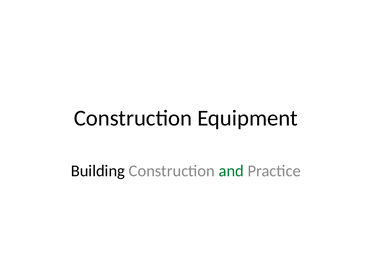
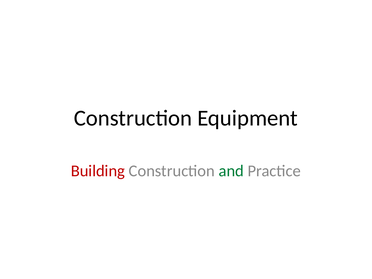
Building colour: black -> red (98, 171)
